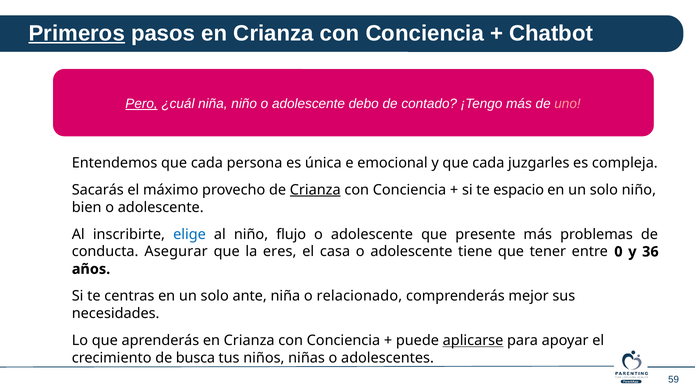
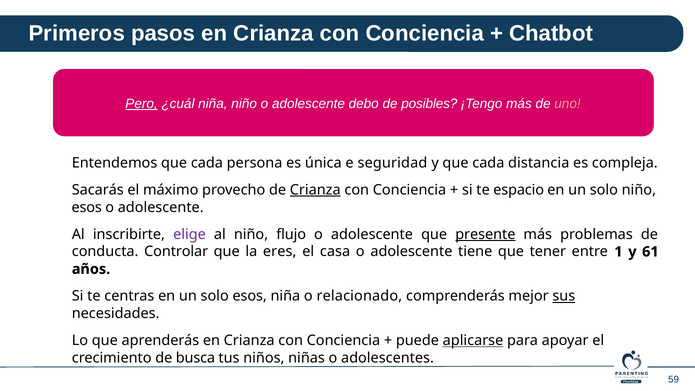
Primeros underline: present -> none (77, 33)
contado: contado -> posibles (429, 104)
emocional: emocional -> seguridad (392, 163)
juzgarles: juzgarles -> distancia (539, 163)
bien: bien -> esos (87, 207)
elige colour: blue -> purple (189, 234)
presente underline: none -> present (485, 234)
Asegurar: Asegurar -> Controlar (176, 252)
0: 0 -> 1 (618, 252)
36: 36 -> 61 (650, 252)
solo ante: ante -> esos (250, 296)
sus underline: none -> present (564, 296)
